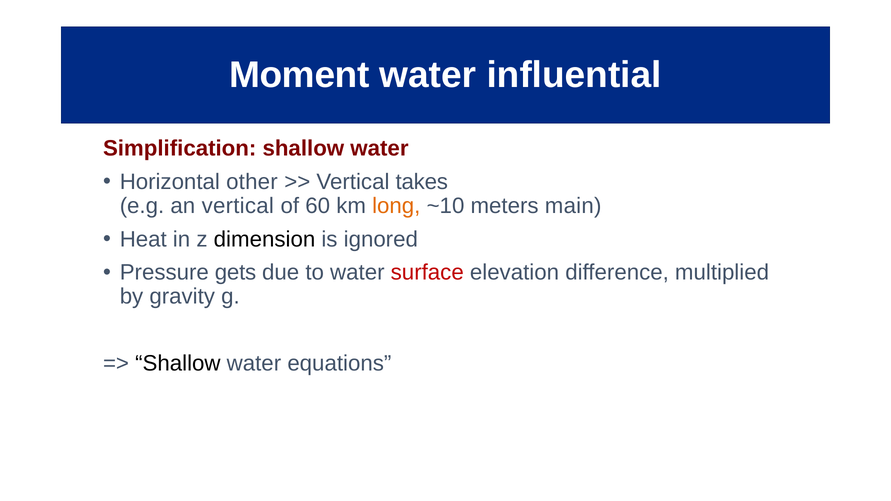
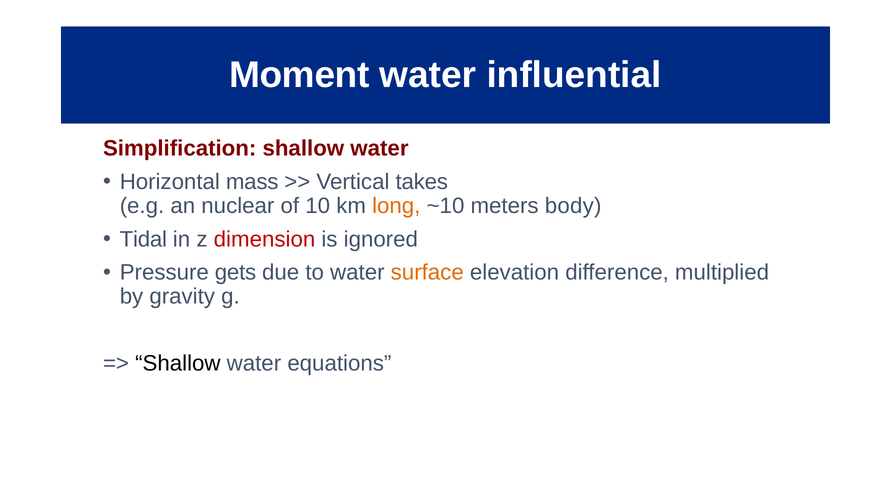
other: other -> mass (252, 182)
an vertical: vertical -> nuclear (238, 206)
60: 60 -> 10 (318, 206)
main: main -> body (573, 206)
Heat: Heat -> Tidal (143, 239)
dimension colour: black -> red (265, 239)
surface colour: red -> orange (427, 273)
